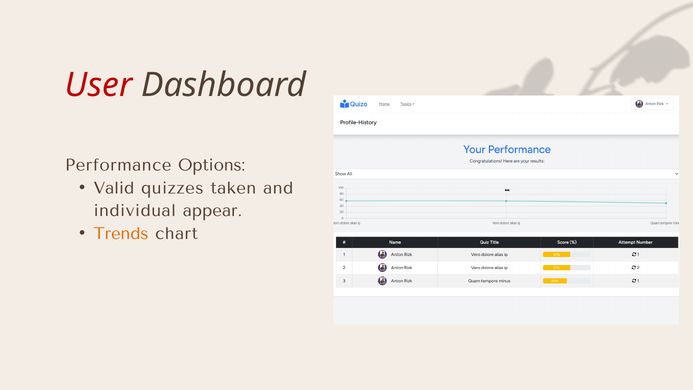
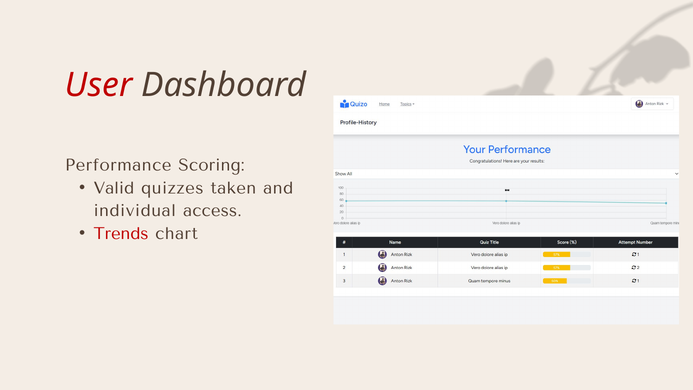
Options: Options -> Scoring (212, 165)
appear: appear -> access (212, 211)
Trends colour: orange -> red (121, 233)
